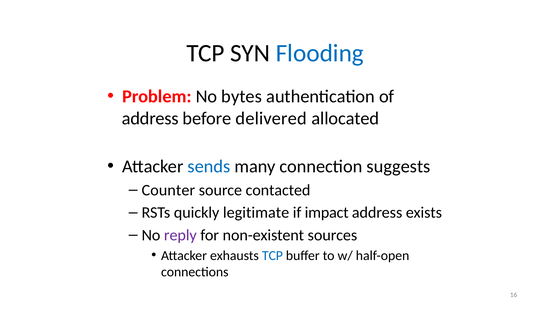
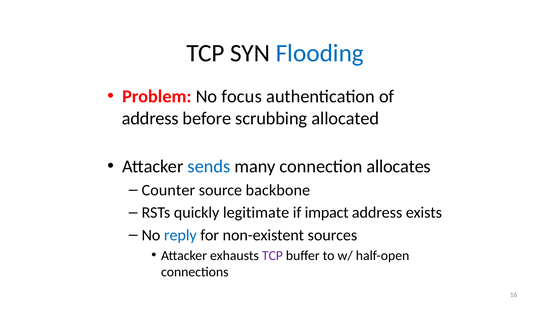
bytes: bytes -> focus (242, 97)
delivered: delivered -> scrubbing (271, 119)
suggests: suggests -> allocates (399, 167)
contacted: contacted -> backbone (278, 190)
reply colour: purple -> blue (180, 235)
TCP colour: blue -> purple (272, 256)
